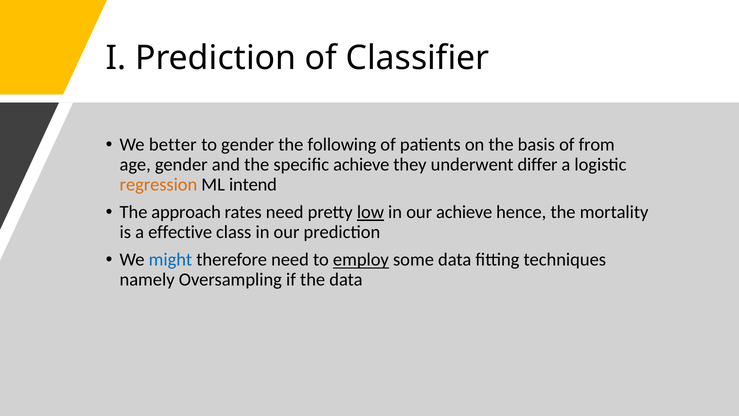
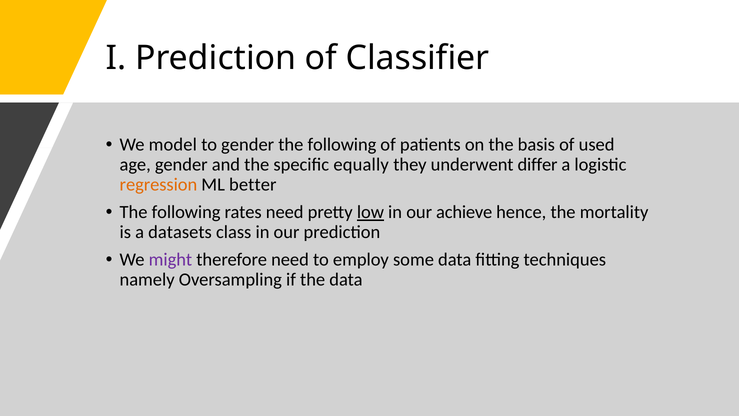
better: better -> model (173, 145)
from: from -> used (597, 145)
specific achieve: achieve -> equally (361, 164)
intend: intend -> better (253, 184)
approach: approach -> following (186, 212)
effective: effective -> datasets (180, 232)
might colour: blue -> purple (170, 260)
employ underline: present -> none (361, 260)
